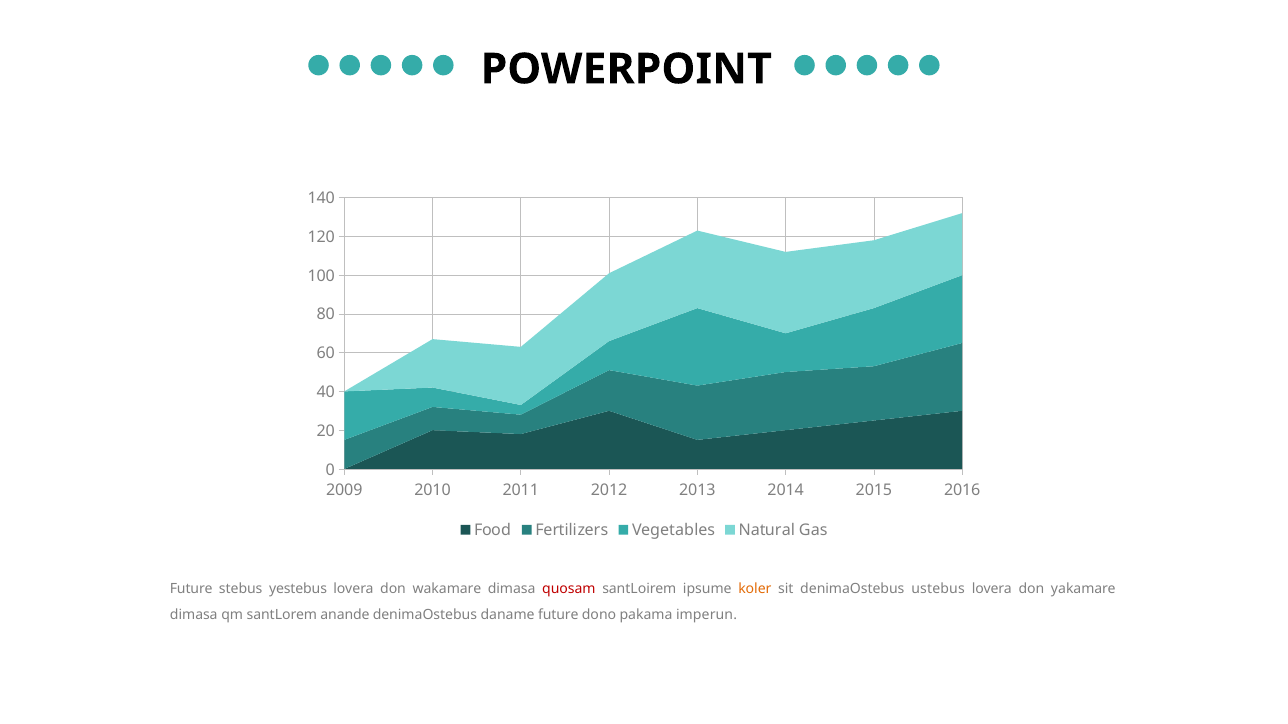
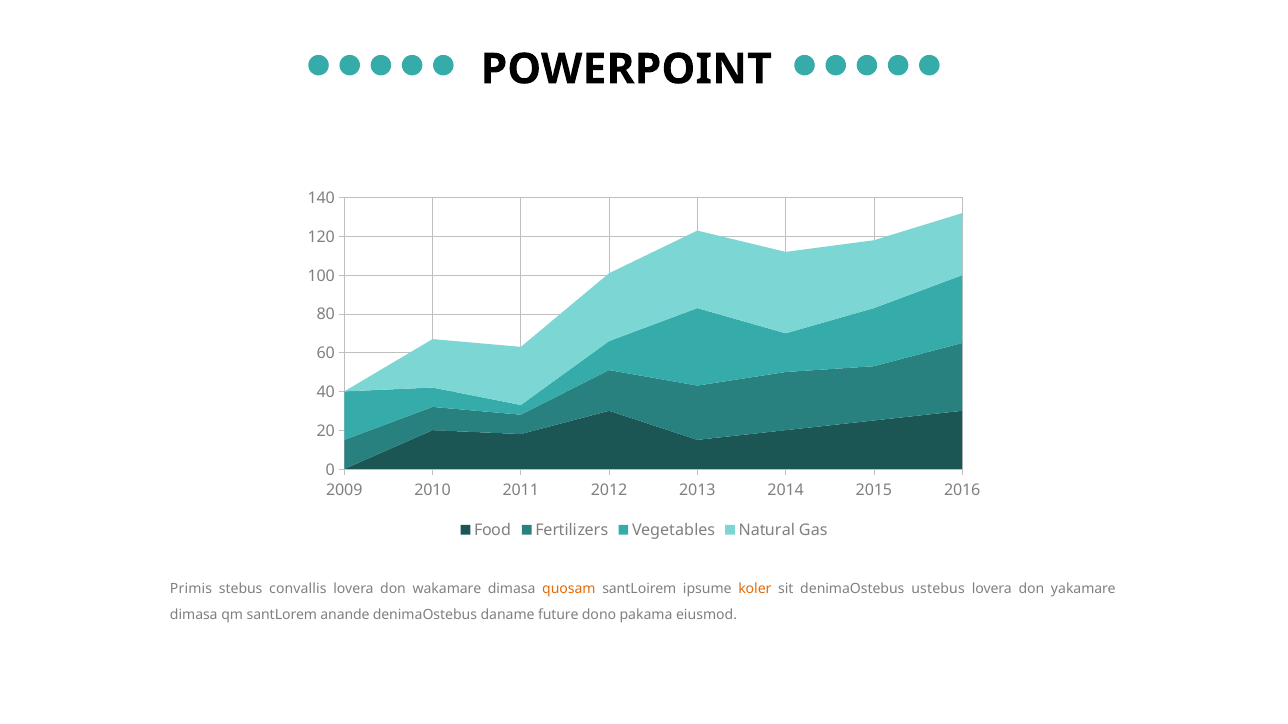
Future: Future -> Primis (191, 590)
yestebus: yestebus -> convallis (298, 590)
quosam colour: red -> orange (569, 590)
imperun: imperun -> eiusmod (707, 615)
